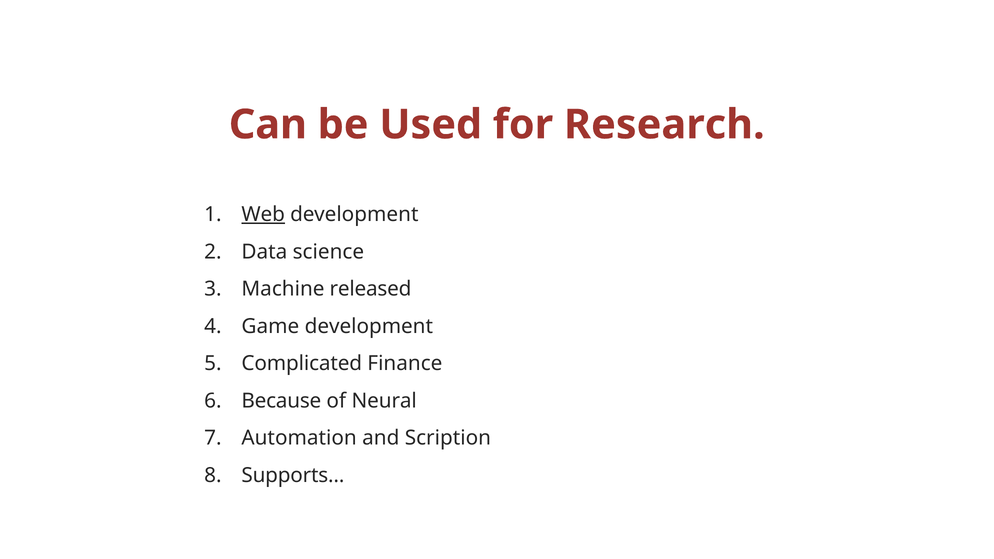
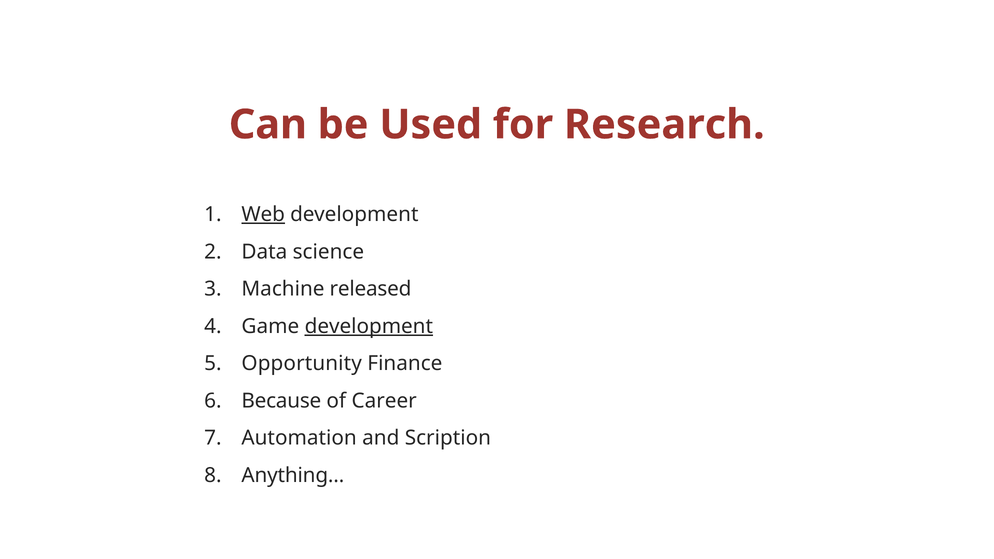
development underline: none -> present (369, 326)
Complicated: Complicated -> Opportunity (302, 364)
Neural: Neural -> Career (384, 401)
Supports…: Supports… -> Anything… (293, 475)
